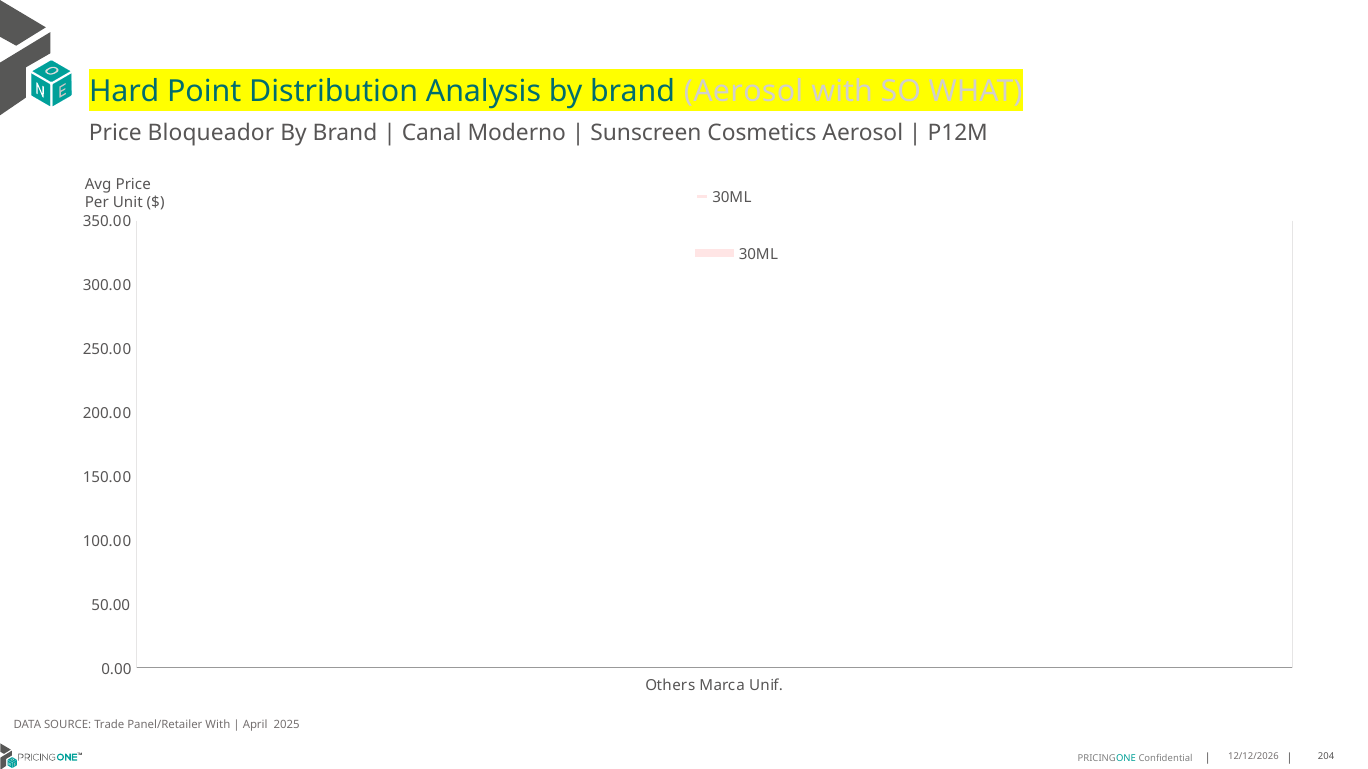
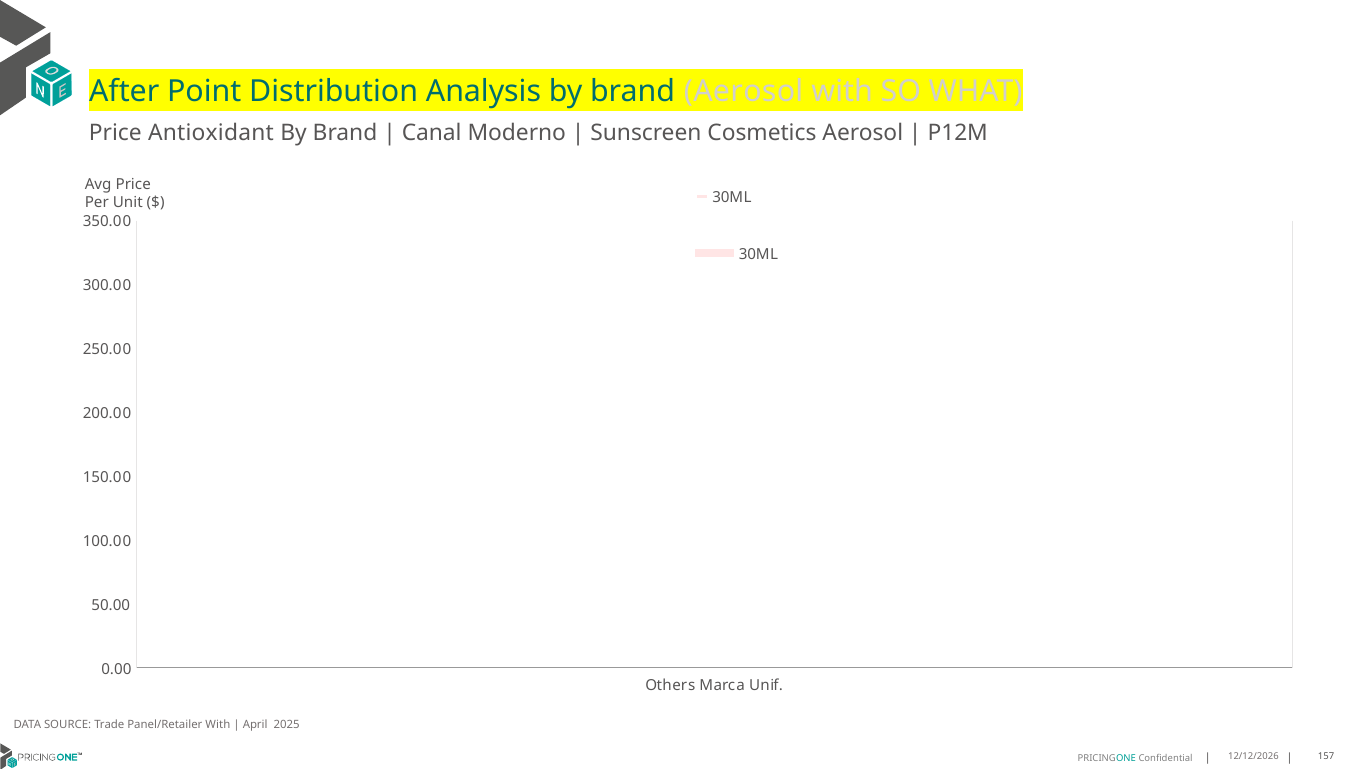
Hard: Hard -> After (124, 92)
Bloqueador: Bloqueador -> Antioxidant (211, 133)
204: 204 -> 157 (1326, 757)
